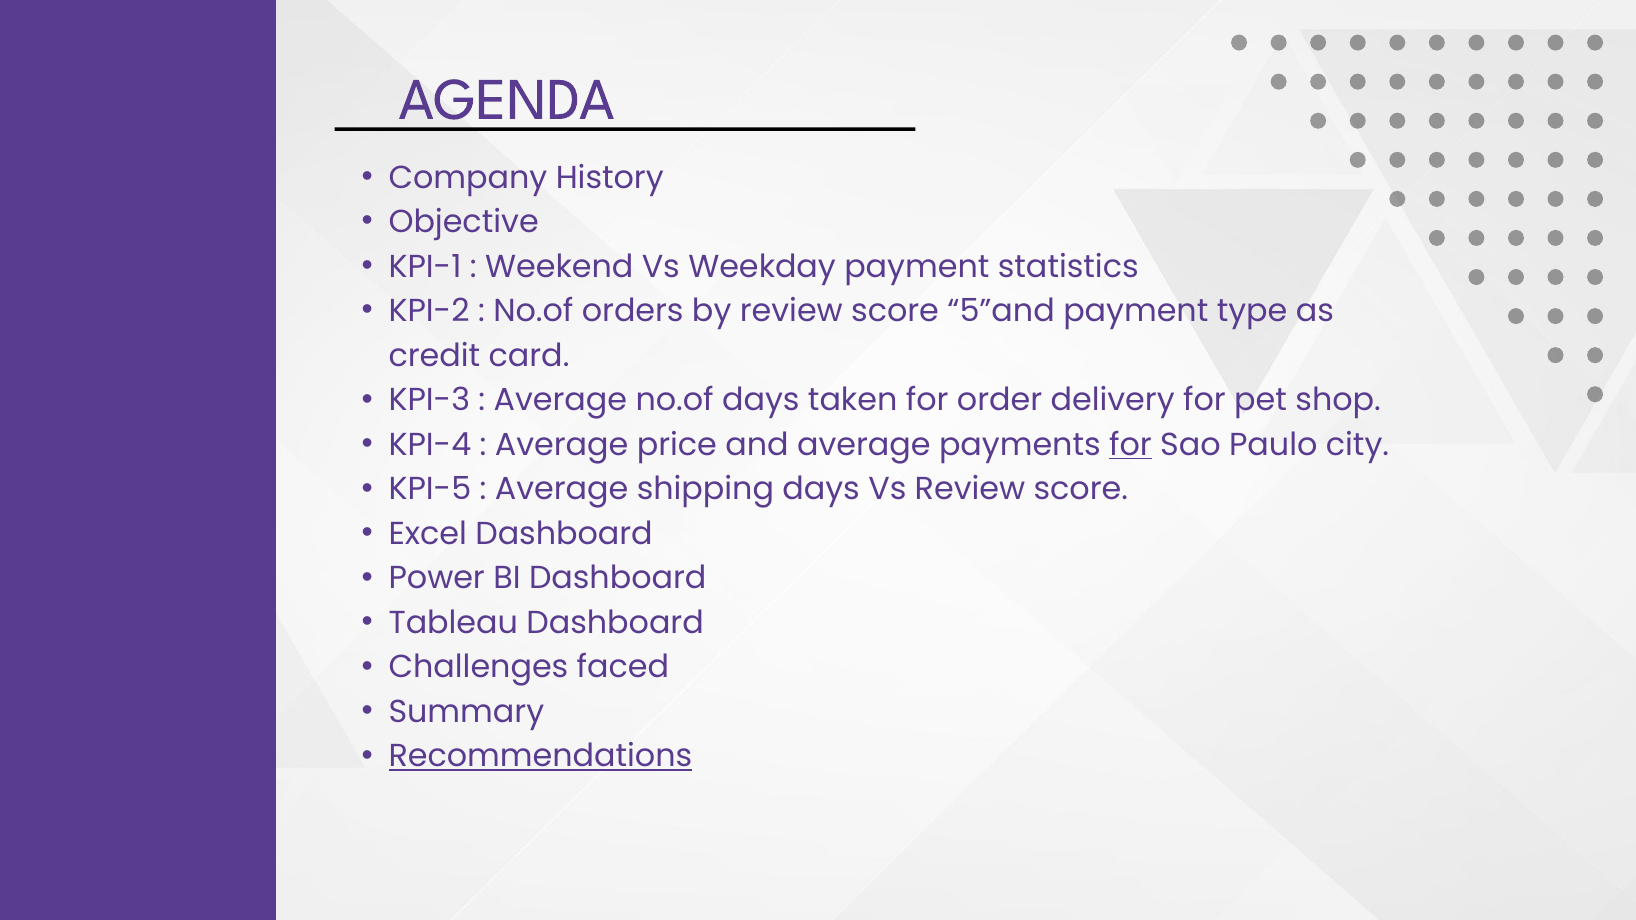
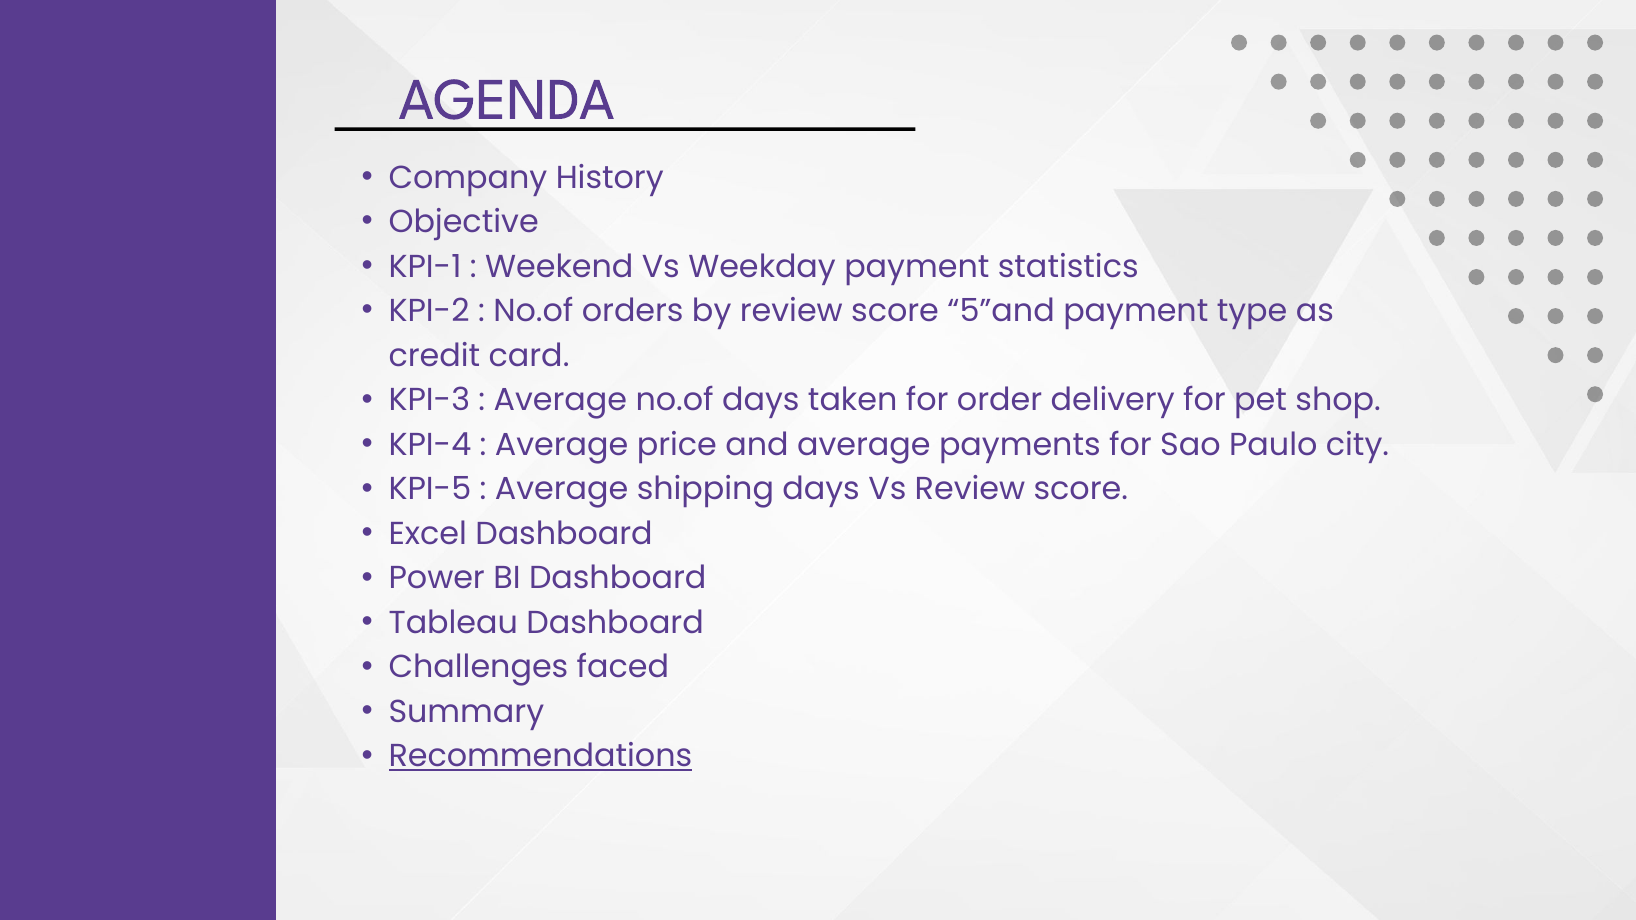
for underline: present -> none (1130, 445)
